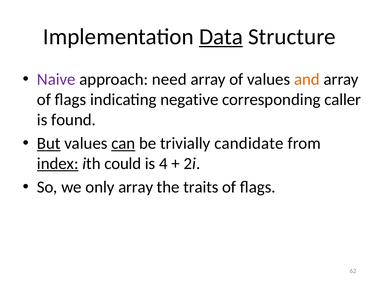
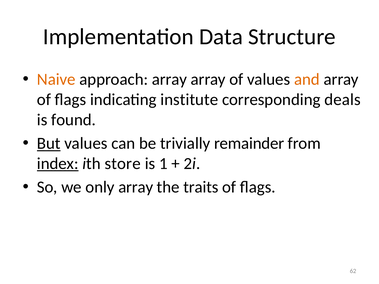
Data underline: present -> none (221, 37)
Naive colour: purple -> orange (56, 80)
approach need: need -> array (169, 80)
negative: negative -> institute (189, 100)
caller: caller -> deals (343, 100)
can underline: present -> none (123, 144)
candidate: candidate -> remainder (249, 144)
could: could -> store (123, 164)
4: 4 -> 1 (163, 164)
